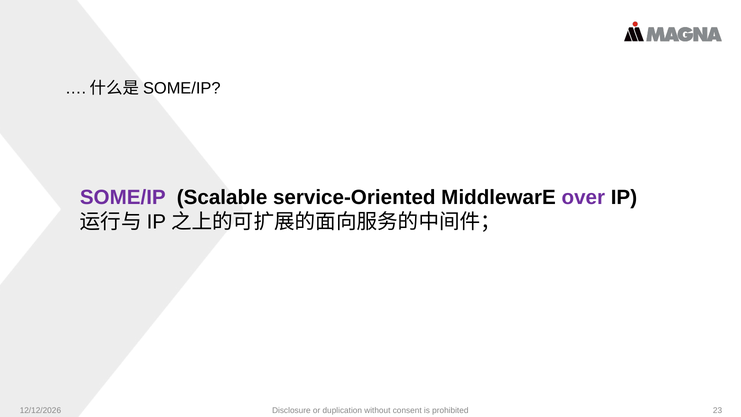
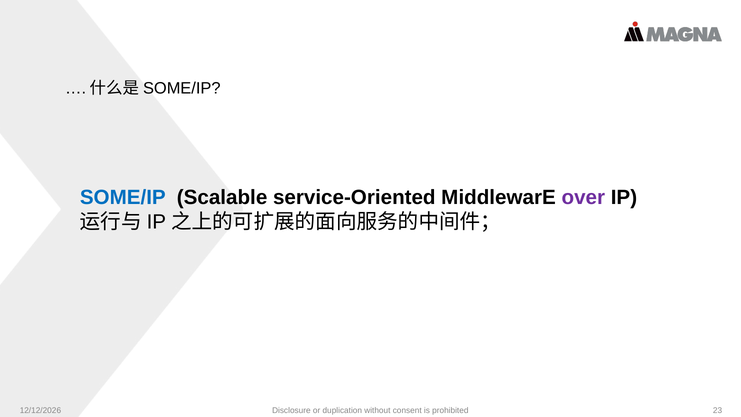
SOME/IP colour: purple -> blue (123, 197)
